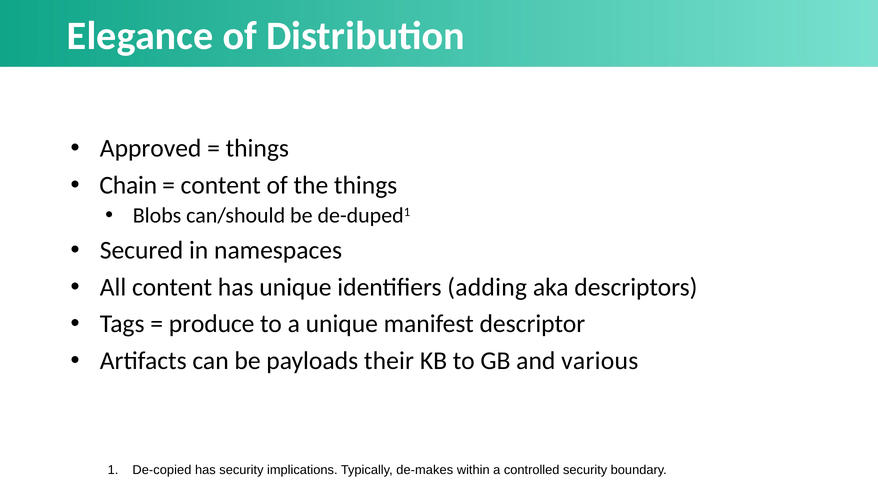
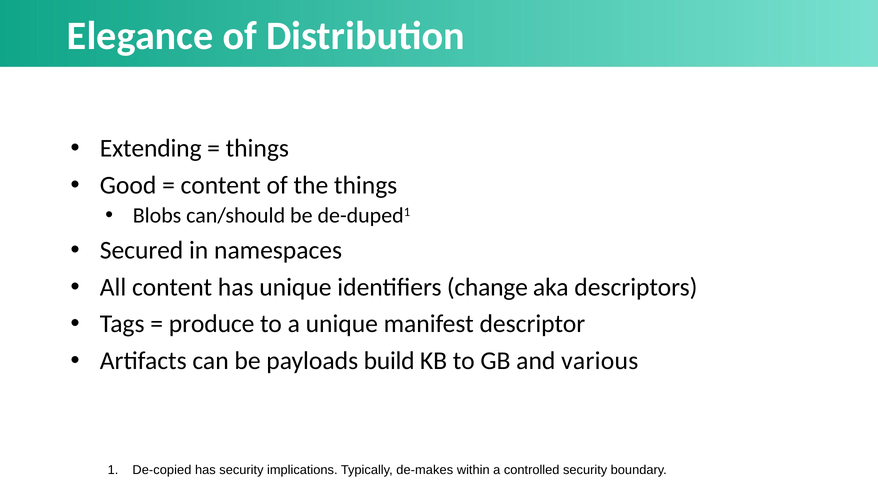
Approved: Approved -> Extending (151, 148)
Chain: Chain -> Good (128, 185)
adding: adding -> change (487, 287)
their: their -> build (389, 361)
